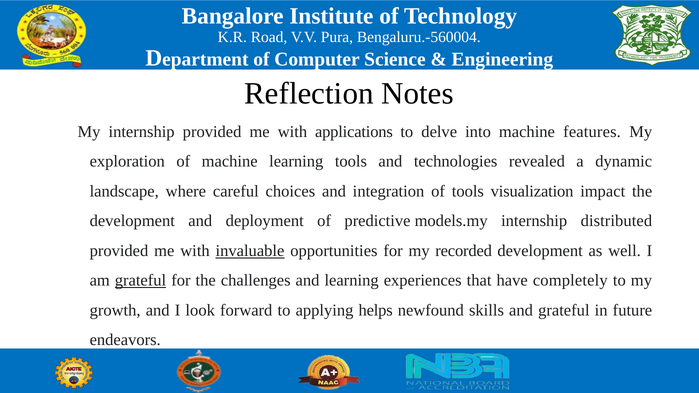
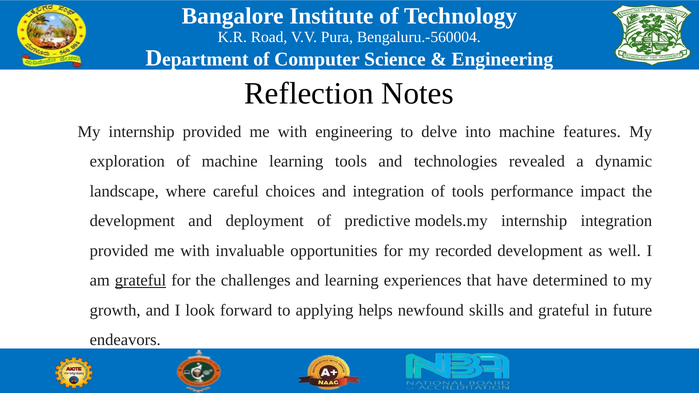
with applications: applications -> engineering (354, 132)
visualization: visualization -> performance (532, 191)
internship distributed: distributed -> integration (616, 221)
invaluable underline: present -> none (250, 251)
completely: completely -> determined (570, 281)
